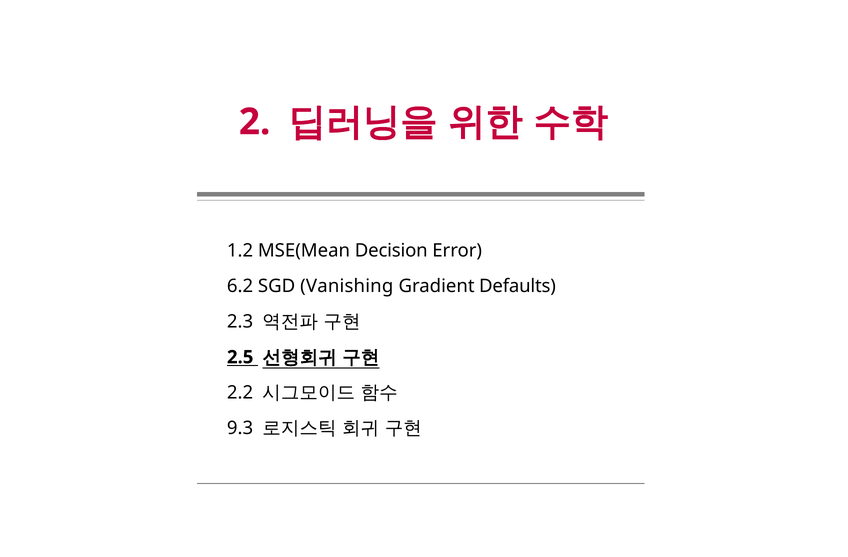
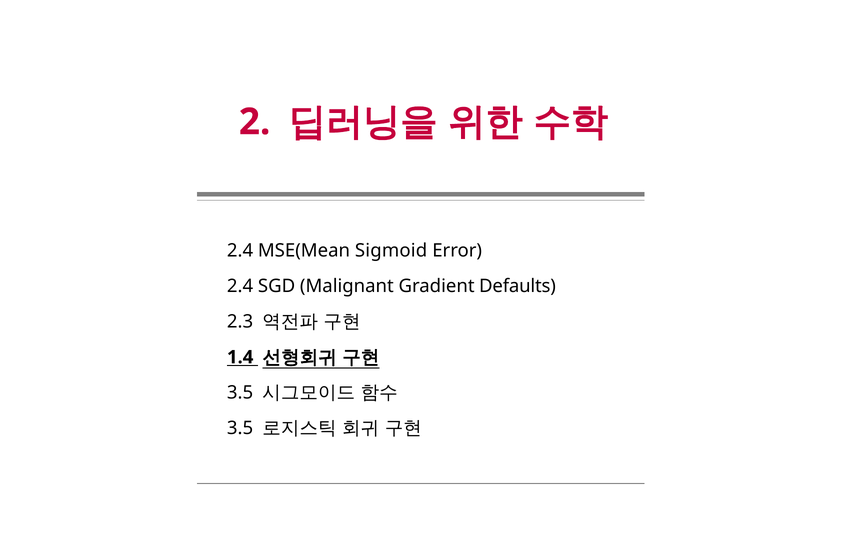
1.2: 1.2 -> 2.4 (240, 251)
Decision: Decision -> Sigmoid (391, 251)
6.2: 6.2 -> 2.4 (240, 286)
Vanishing: Vanishing -> Malignant (347, 286)
2.5: 2.5 -> 1.4 (240, 357)
2.2: 2.2 -> 3.5 (240, 393)
9.3: 9.3 -> 3.5 (240, 428)
